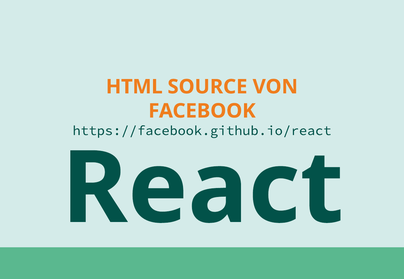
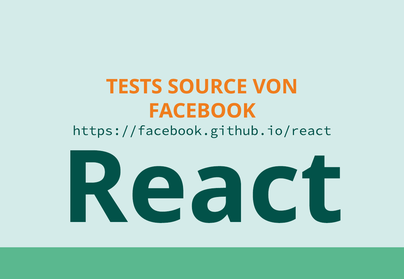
HTML: HTML -> TESTS (134, 87)
